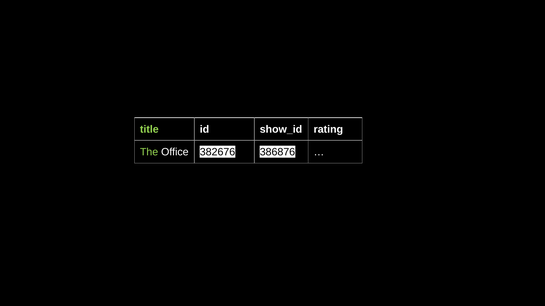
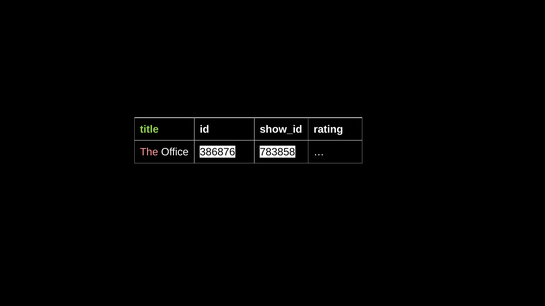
The colour: light green -> pink (149, 152)
382676: 382676 -> 386876 (218, 152)
386876: 386876 -> 783858 (277, 152)
